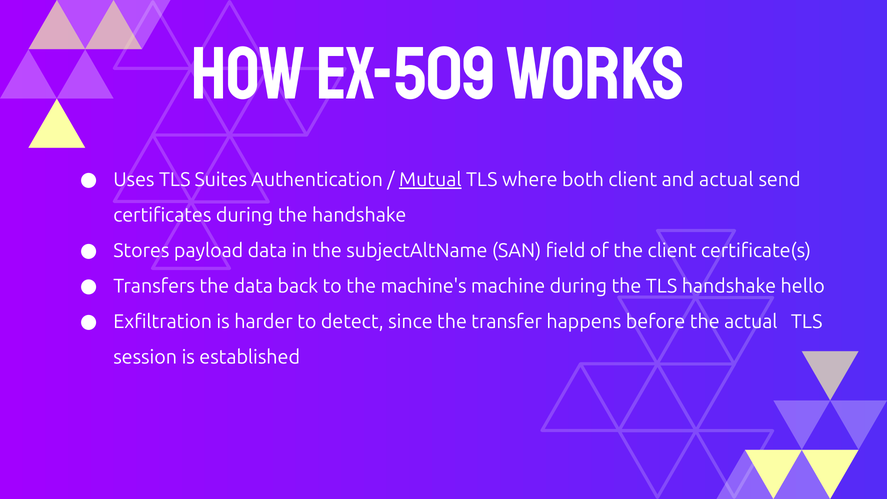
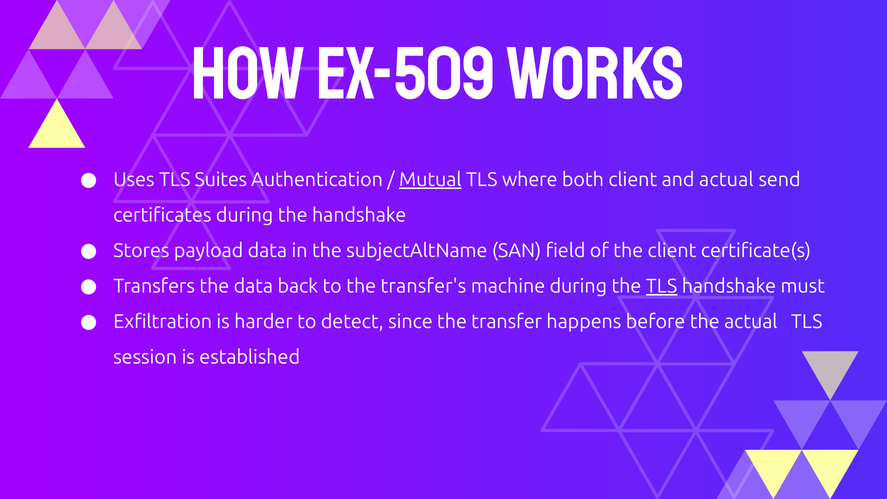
machine's: machine's -> transfer's (423, 286)
TLS underline: none -> present (661, 286)
hello: hello -> must (803, 286)
